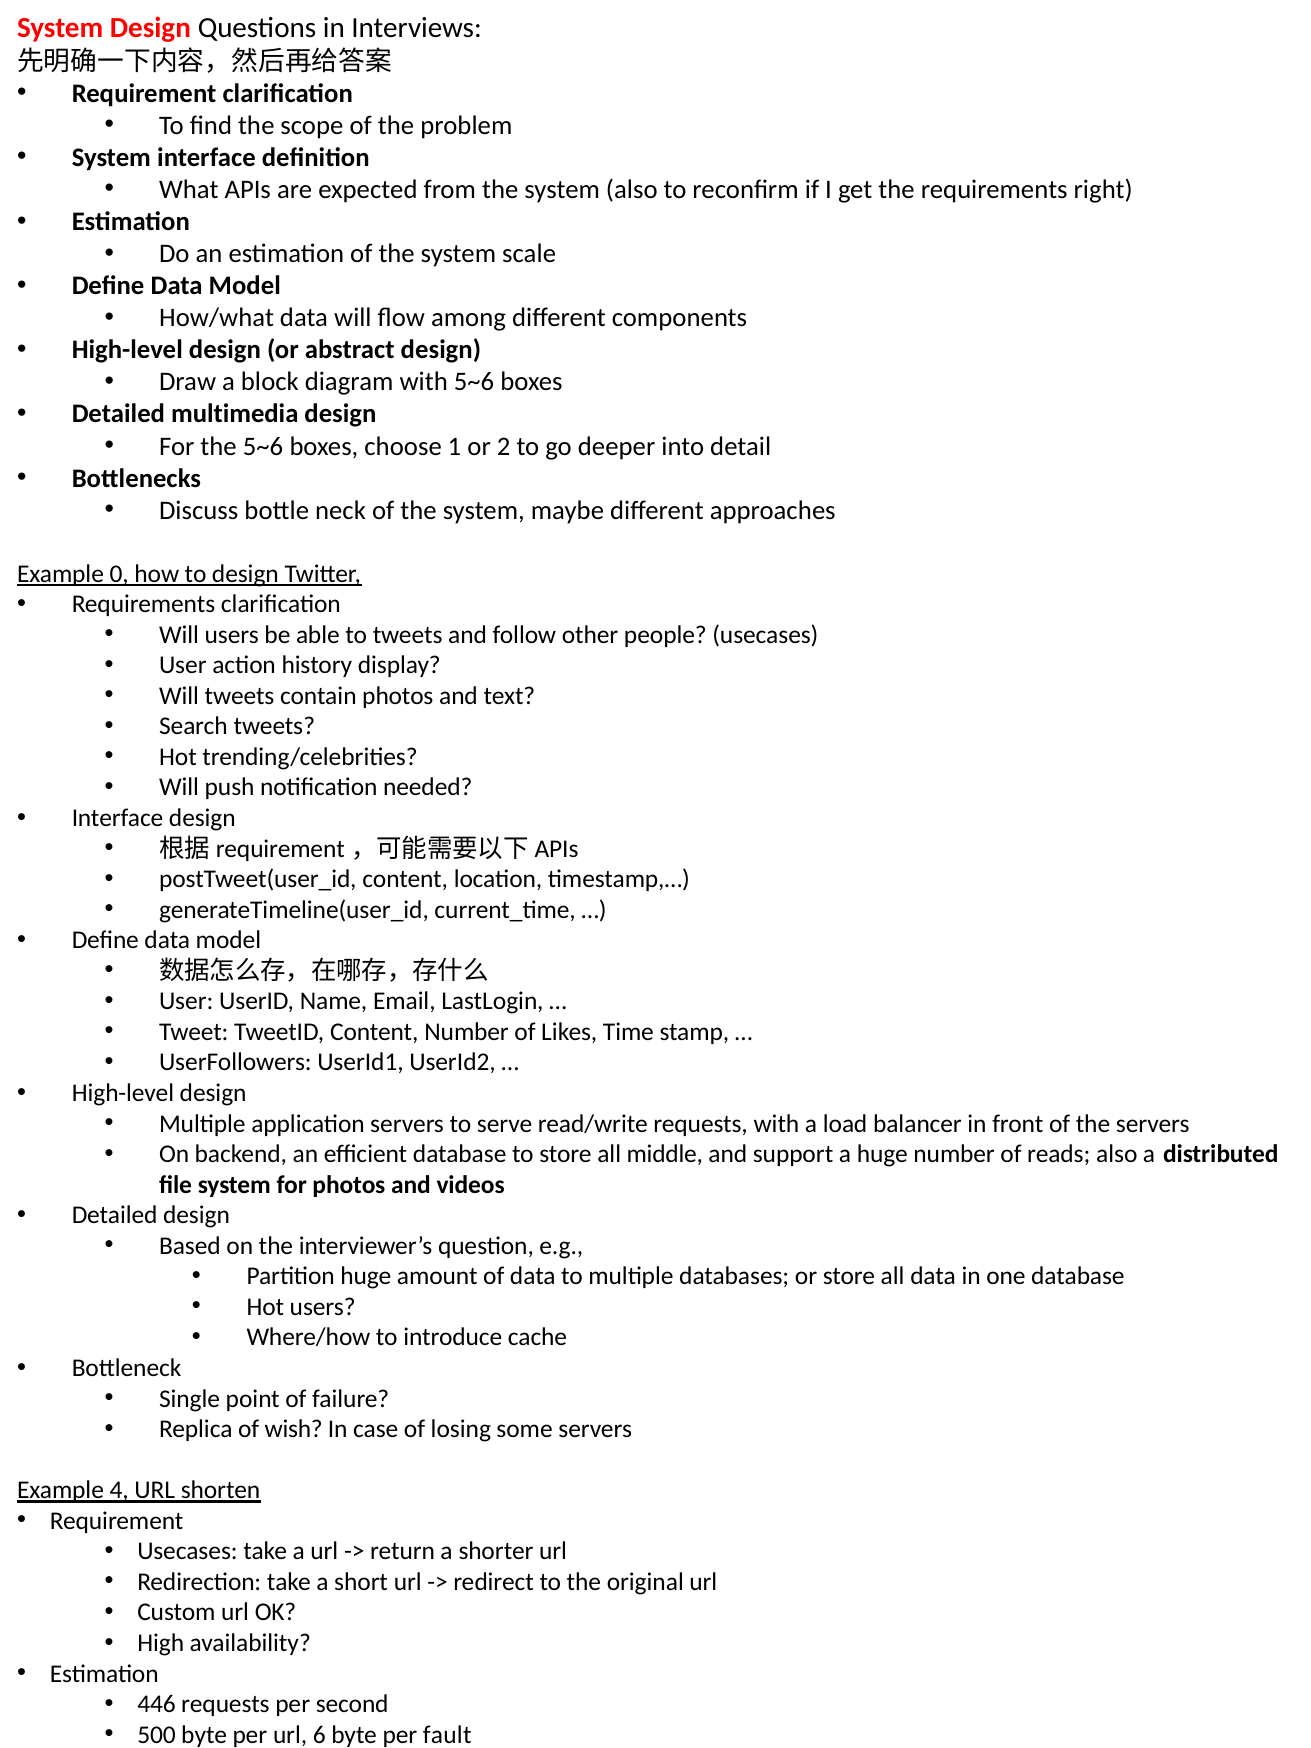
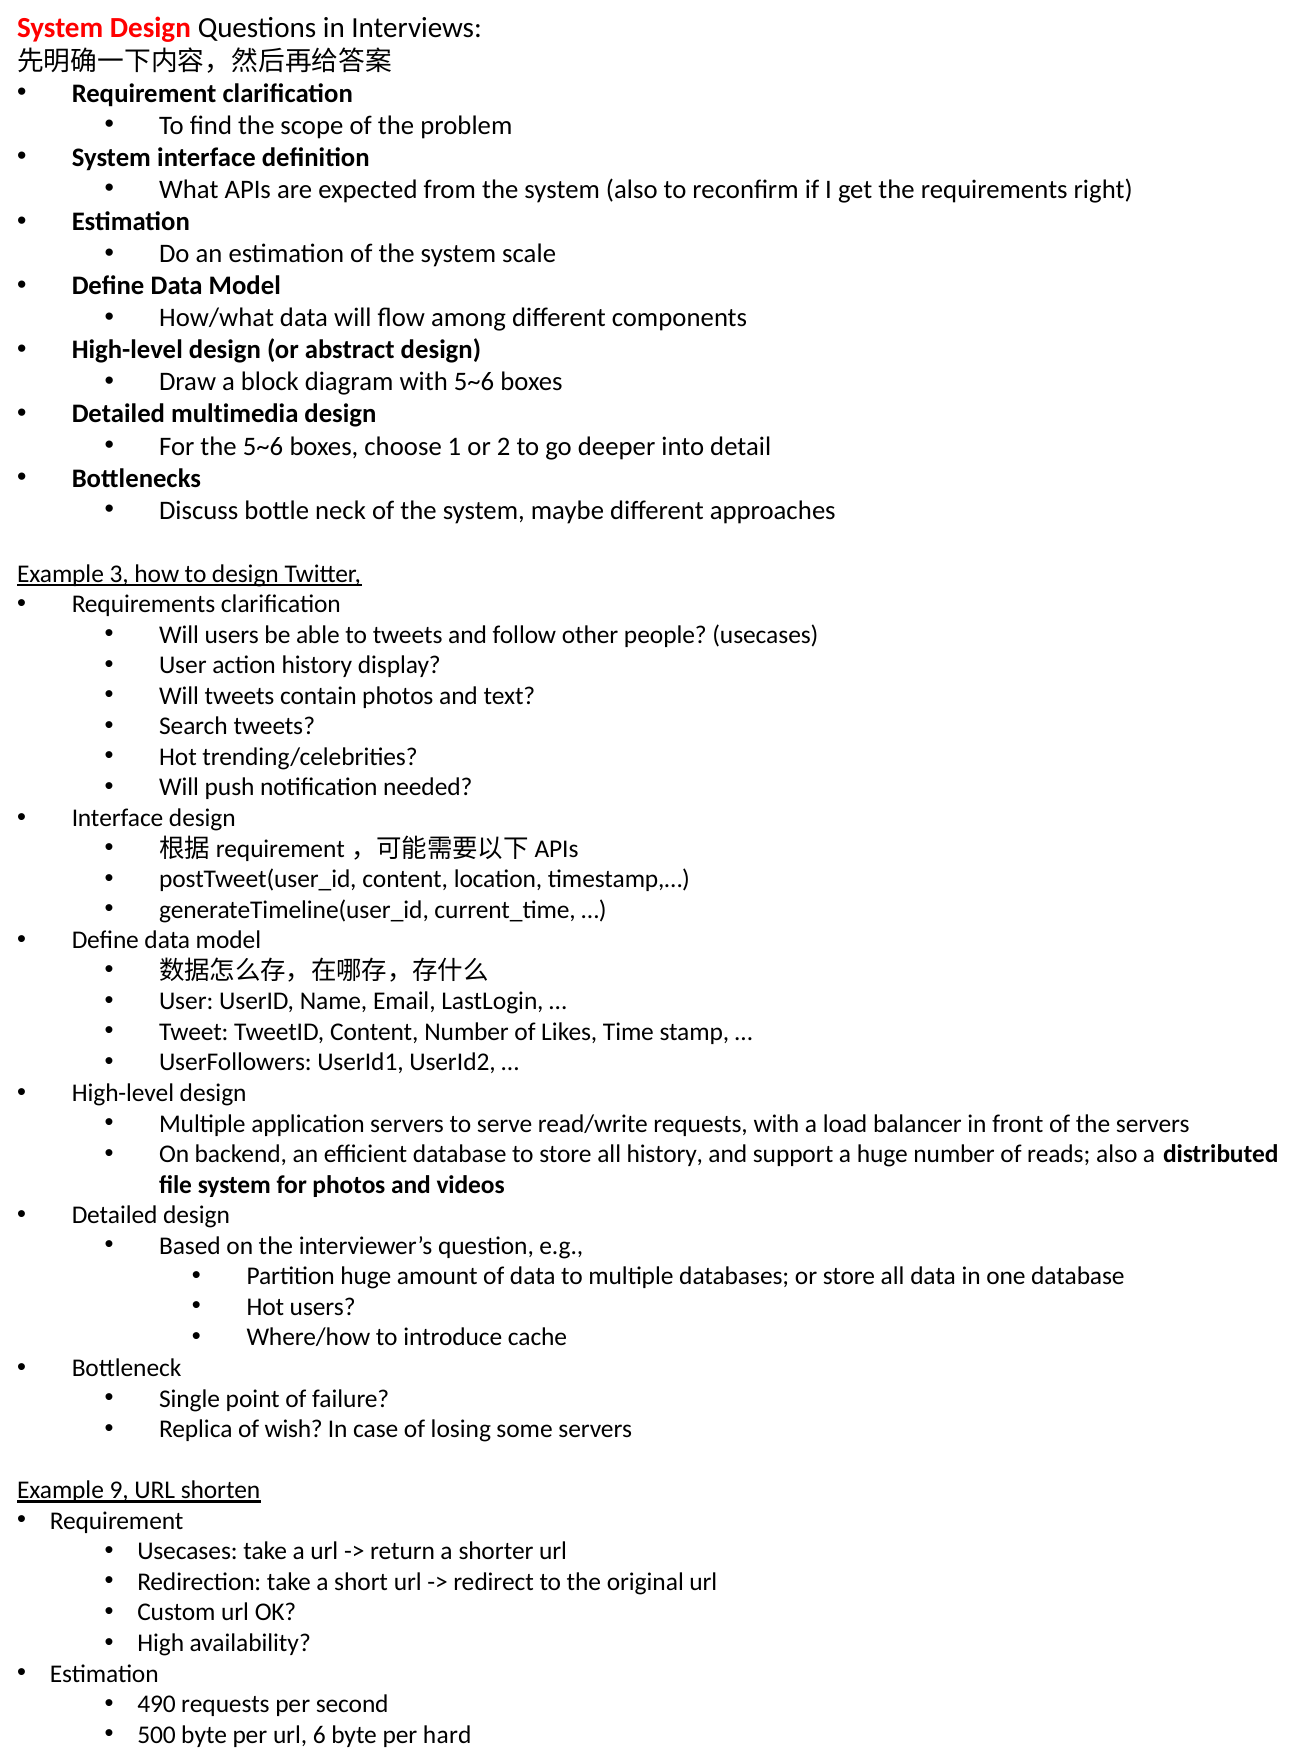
0: 0 -> 3 (119, 574)
all middle: middle -> history (665, 1154)
4: 4 -> 9 (119, 1490)
446: 446 -> 490 (157, 1704)
fault: fault -> hard (447, 1735)
